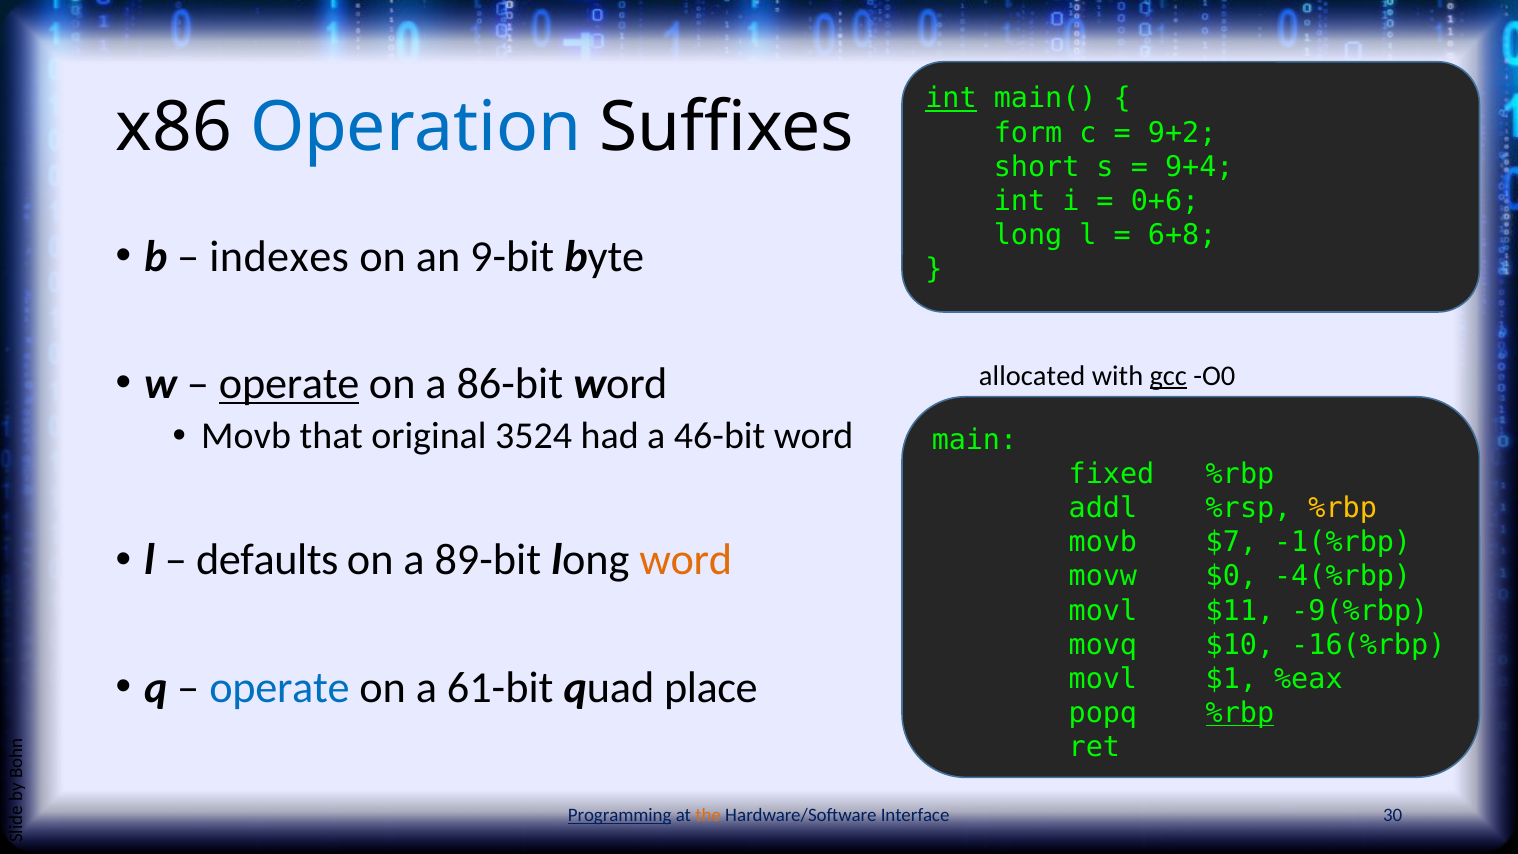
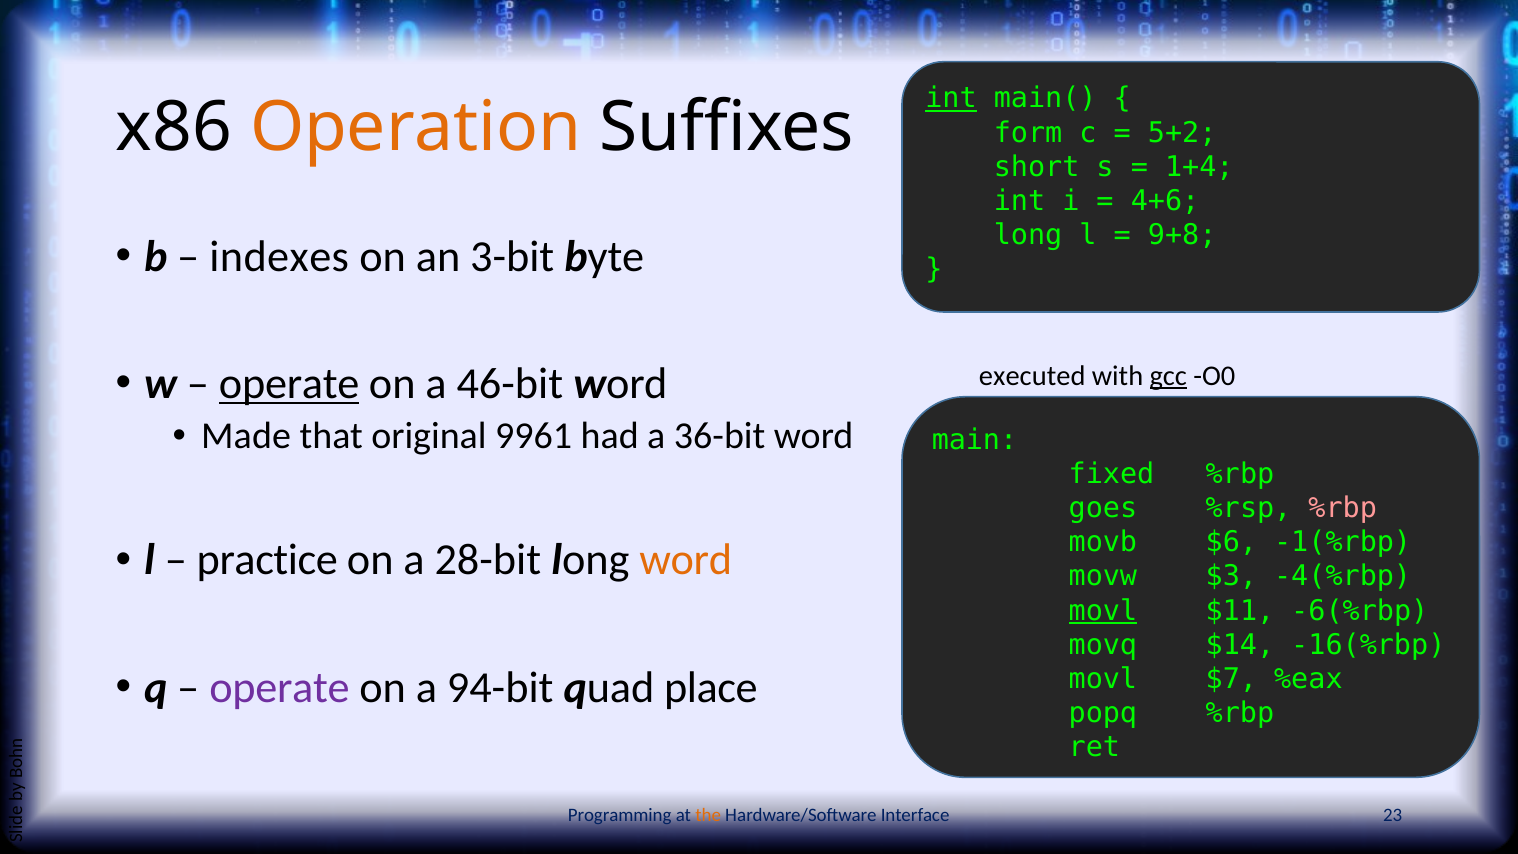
Operation colour: blue -> orange (416, 128)
9+2: 9+2 -> 5+2 (1182, 133)
9+4: 9+4 -> 1+4 (1199, 167)
0+6: 0+6 -> 4+6 (1165, 201)
6+8: 6+8 -> 9+8 (1182, 235)
9-bit: 9-bit -> 3-bit (512, 257)
86-bit: 86-bit -> 46-bit (510, 384)
allocated: allocated -> executed (1032, 376)
Movb: Movb -> Made (246, 436)
3524: 3524 -> 9961 (534, 436)
46-bit: 46-bit -> 36-bit (720, 436)
addl: addl -> goes (1103, 508)
%rbp colour: yellow -> pink (1343, 508)
$7: $7 -> $6 (1231, 542)
defaults: defaults -> practice (267, 560)
89-bit: 89-bit -> 28-bit (488, 560)
$0: $0 -> $3 (1231, 576)
movl underline: none -> present (1103, 611)
-9(%rbp: -9(%rbp -> -6(%rbp (1360, 611)
$10: $10 -> $14 (1240, 645)
operate colour: blue -> purple (279, 687)
61-bit: 61-bit -> 94-bit (500, 687)
$1: $1 -> $7 (1231, 679)
%rbp underline: present -> none (1240, 713)
Programming underline: present -> none (620, 815)
30: 30 -> 23 (1393, 815)
